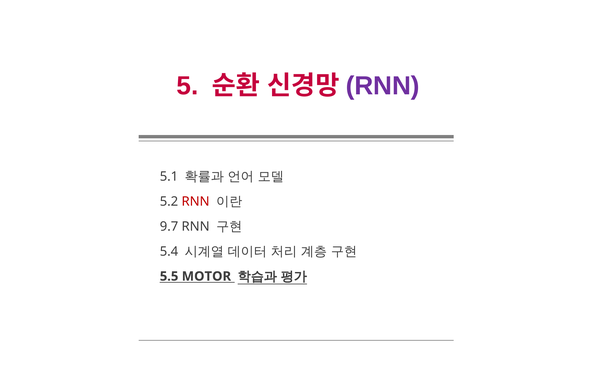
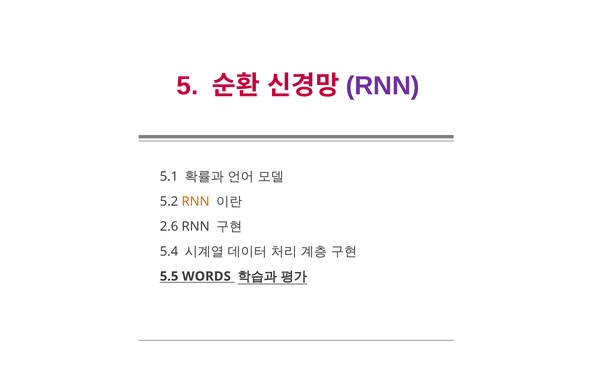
RNN colour: red -> orange (196, 201)
9.7: 9.7 -> 2.6 (169, 226)
MOTOR: MOTOR -> WORDS (206, 276)
